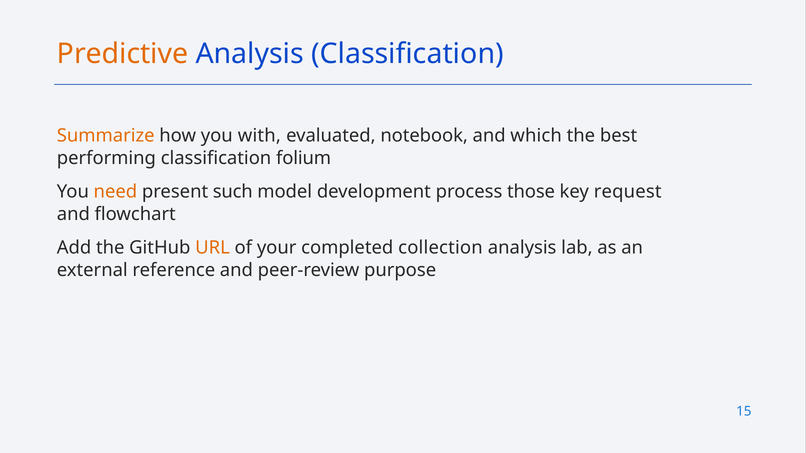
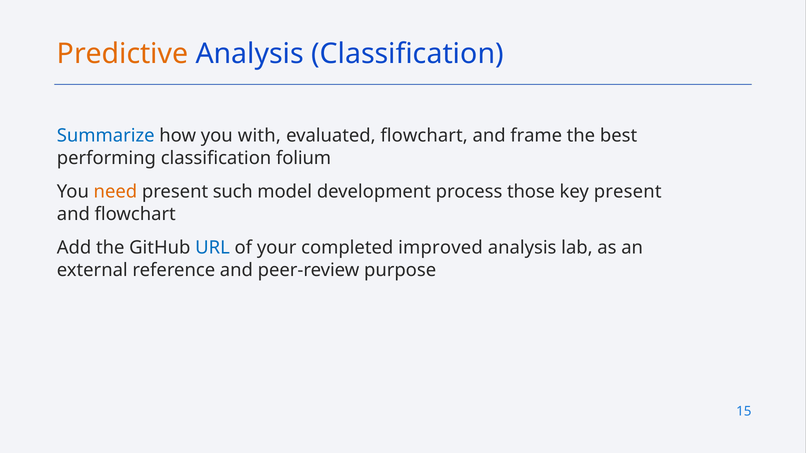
Summarize colour: orange -> blue (106, 136)
evaluated notebook: notebook -> flowchart (424, 136)
which: which -> frame (536, 136)
key request: request -> present (628, 192)
URL colour: orange -> blue (212, 248)
collection: collection -> improved (440, 248)
